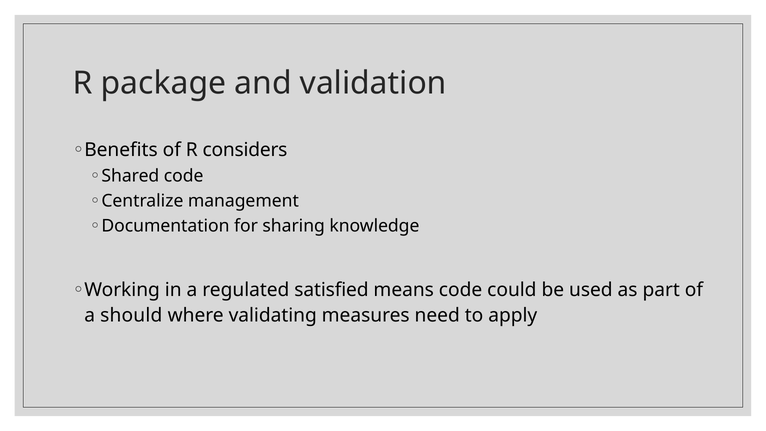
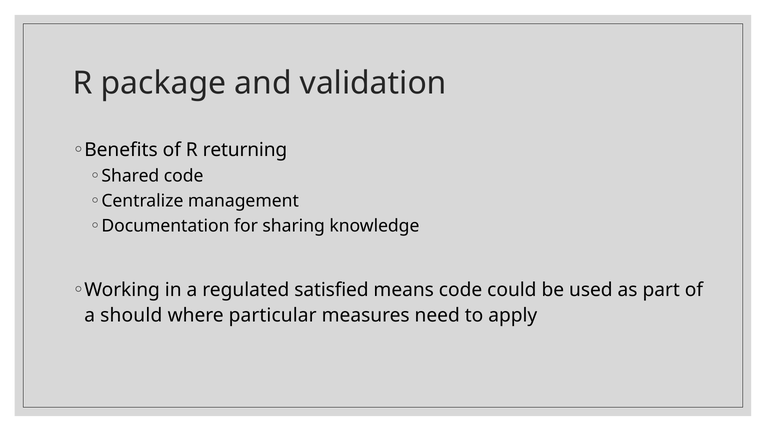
considers: considers -> returning (245, 150)
validating: validating -> particular (273, 315)
